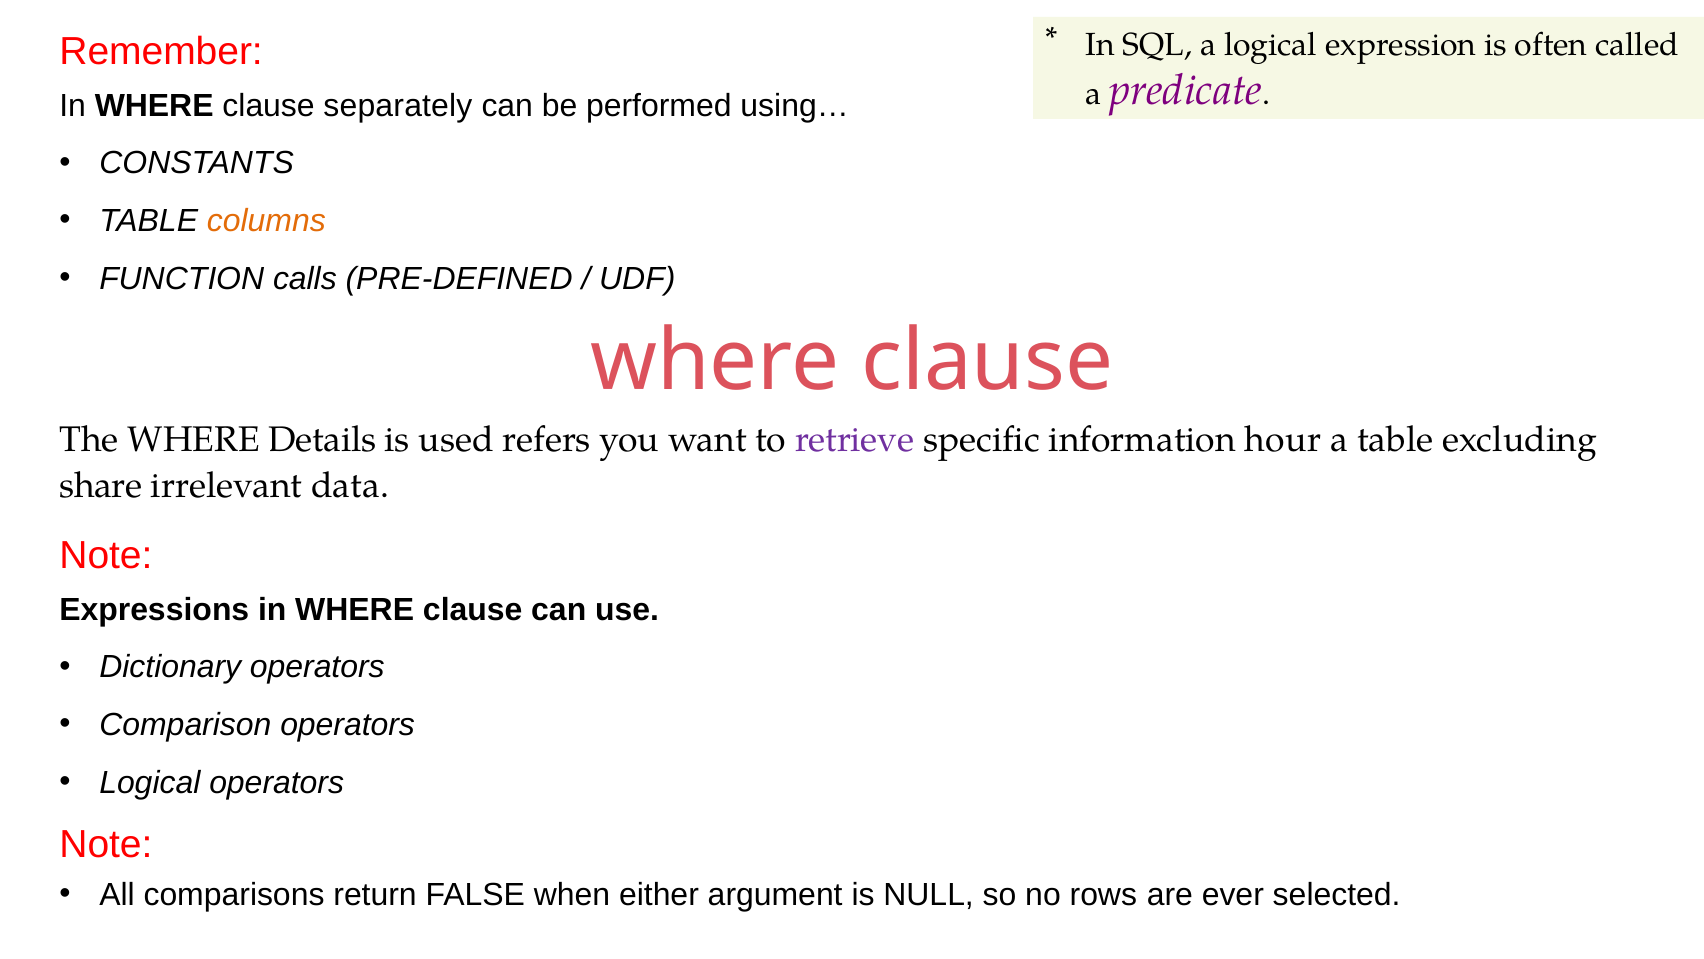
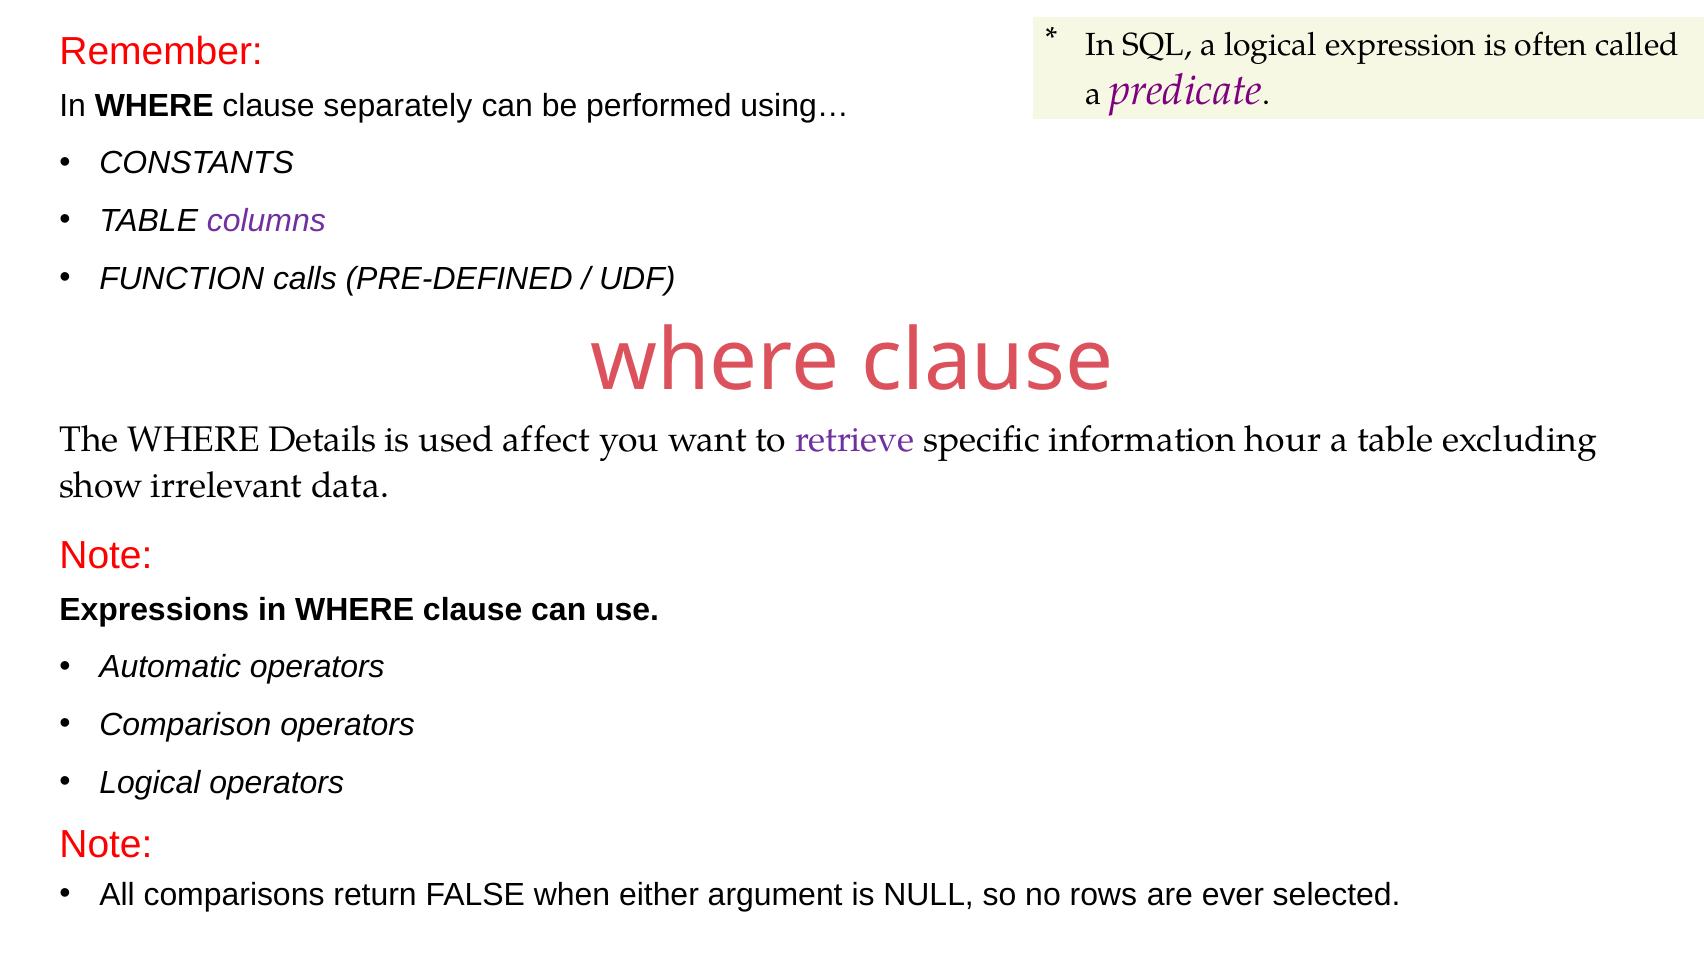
columns colour: orange -> purple (266, 221)
refers: refers -> affect (547, 440)
share: share -> show (101, 486)
Dictionary: Dictionary -> Automatic (170, 667)
